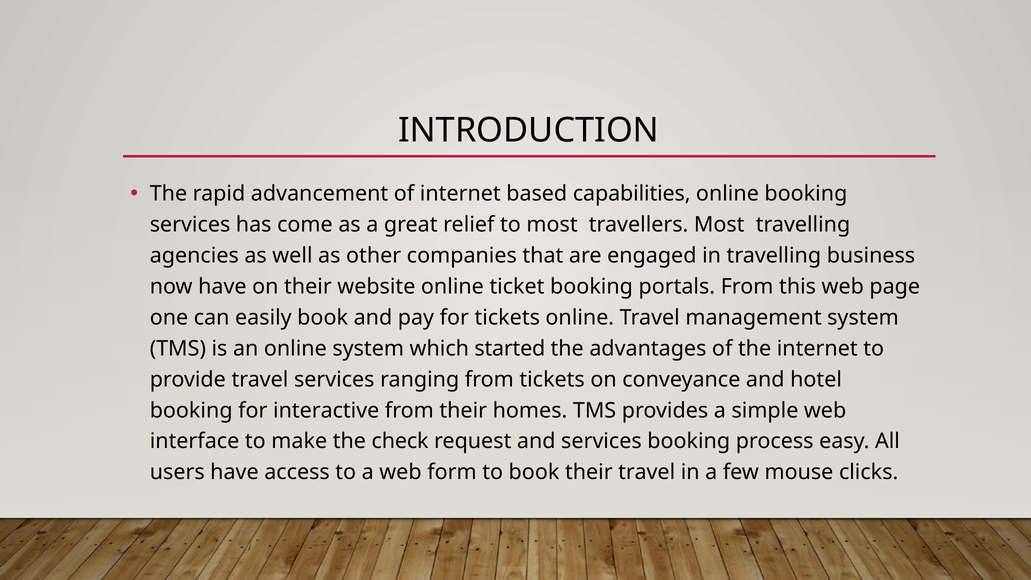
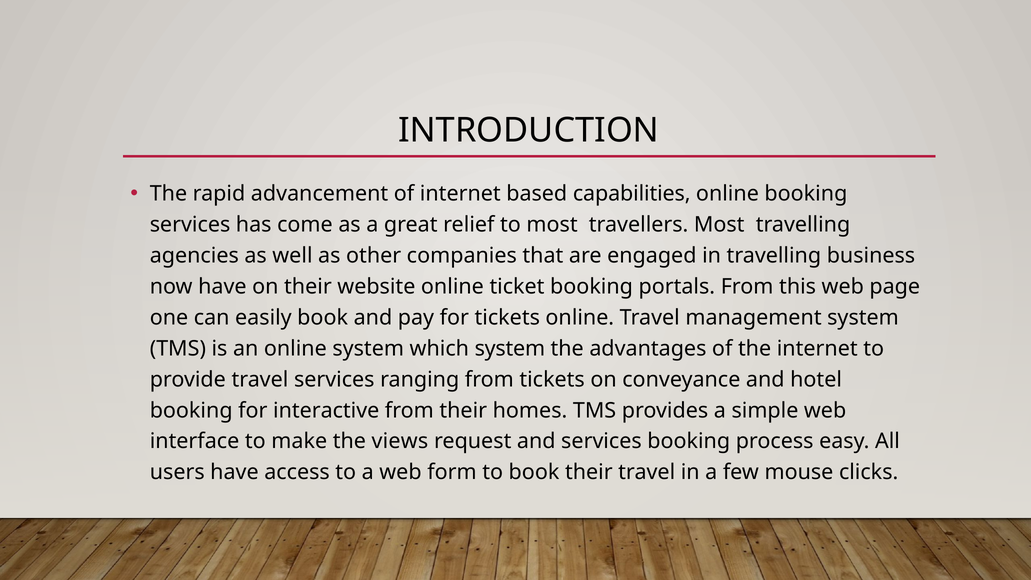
which started: started -> system (510, 349)
check: check -> views (400, 441)
